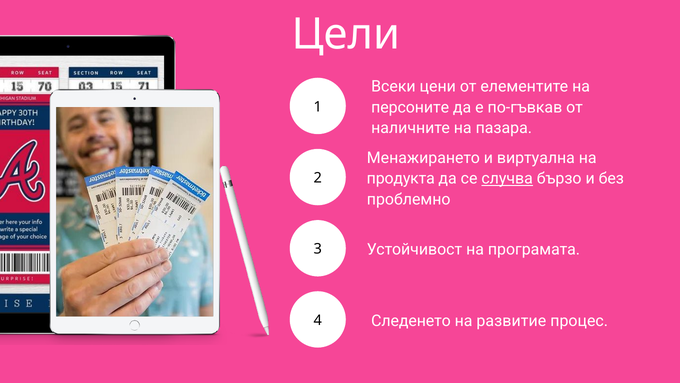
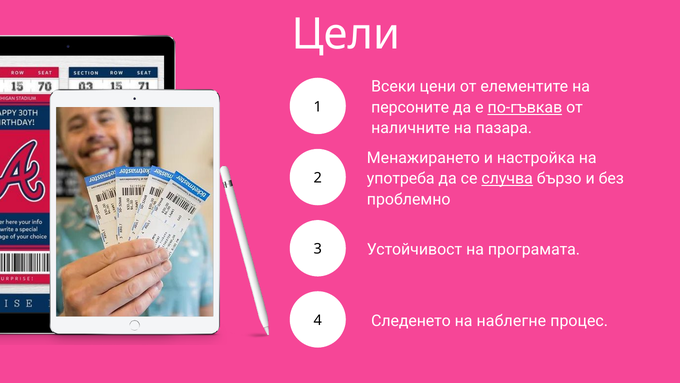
по-гъвкав underline: none -> present (525, 107)
виртуална: виртуална -> настройка (536, 158)
продукта: продукта -> употреба (401, 178)
развитие: развитие -> наблегне (511, 320)
